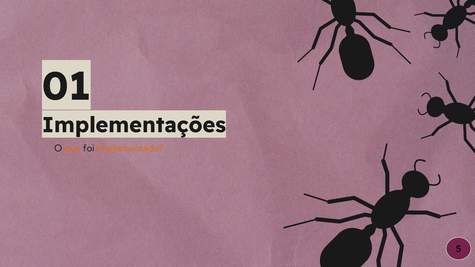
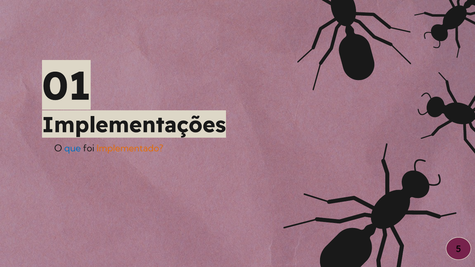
que colour: orange -> blue (73, 148)
